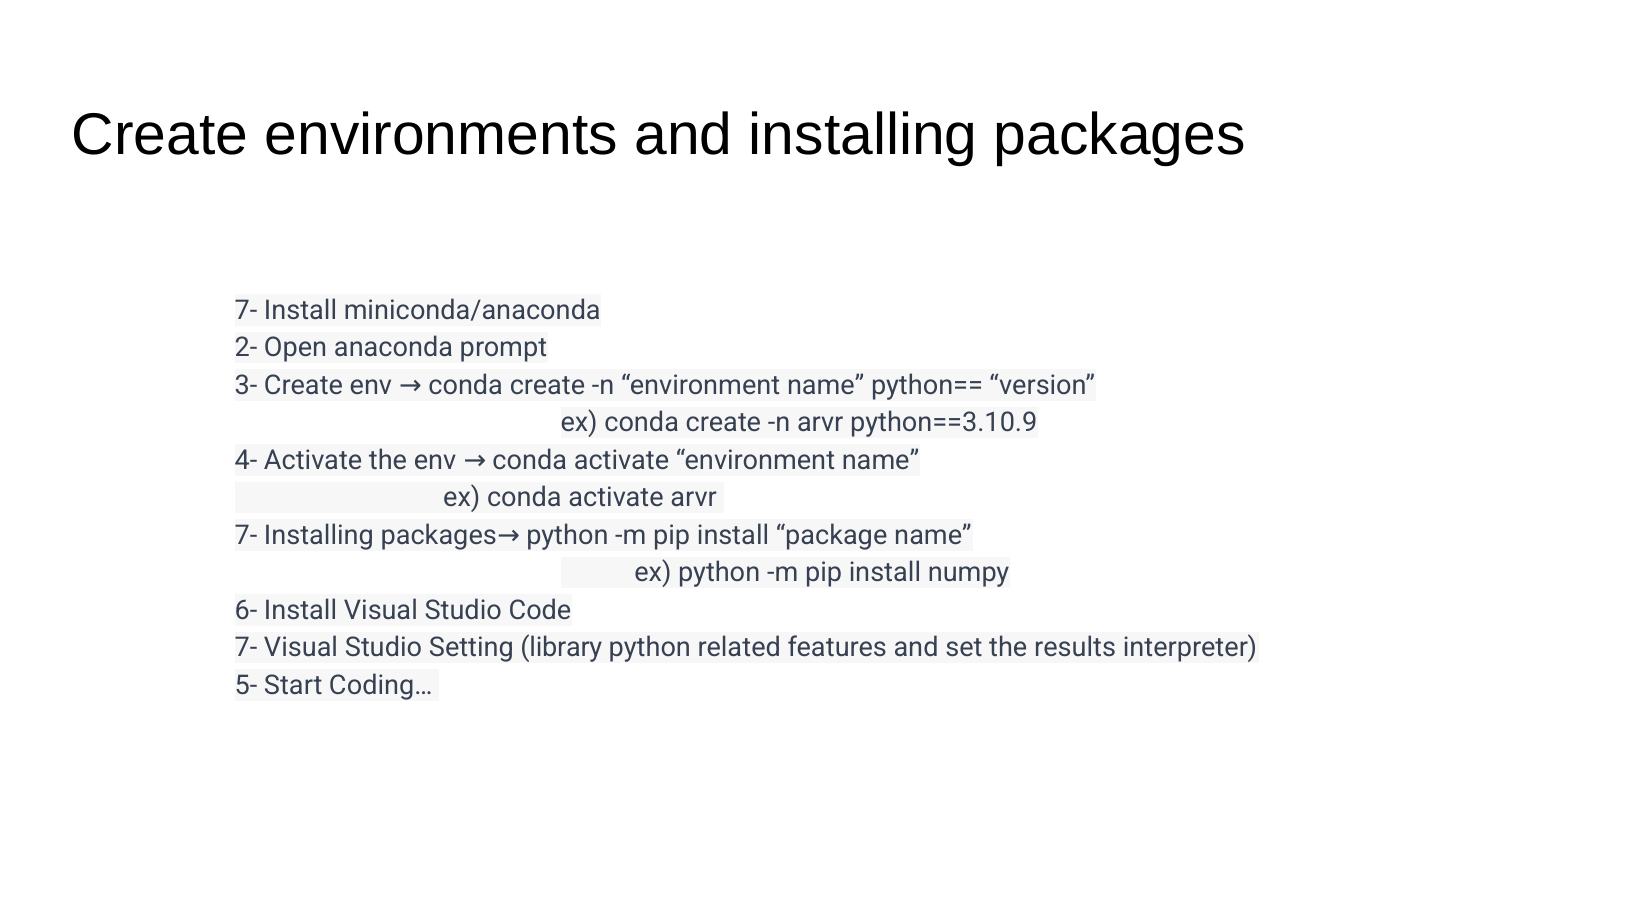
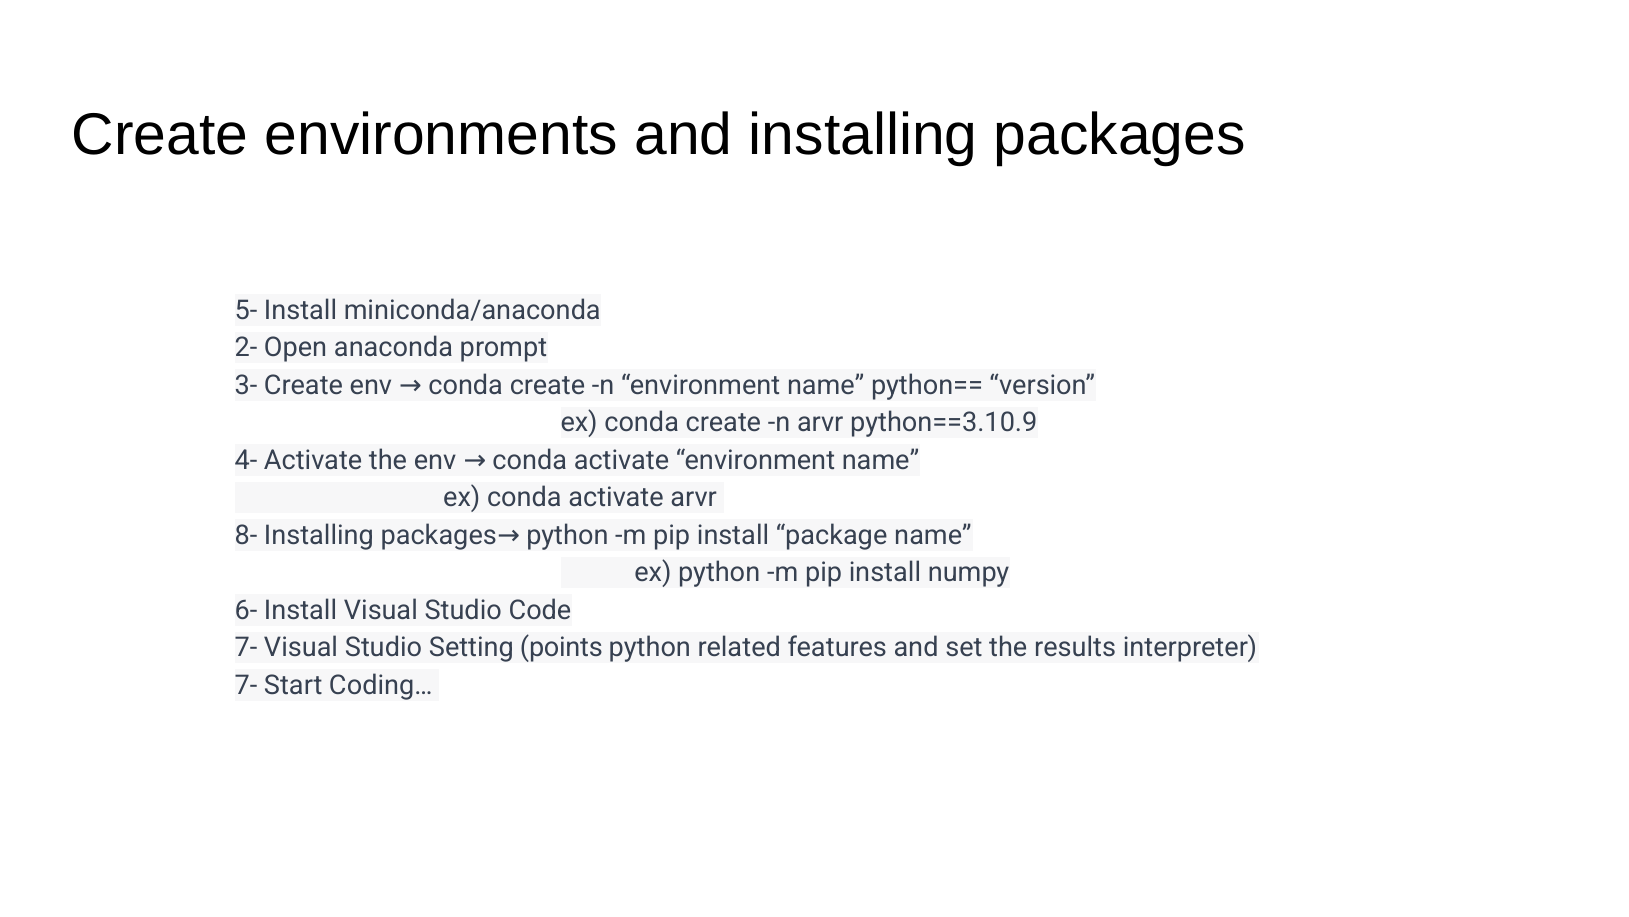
7-: 7- -> 5- (246, 310)
7-: 7- -> 8- (246, 535)
library: library -> points (561, 647)
5-: 5- -> 7- (246, 685)
